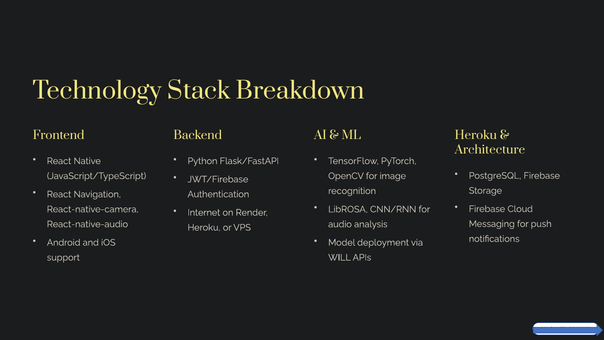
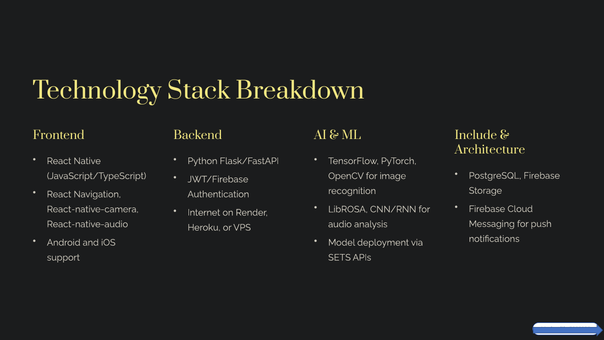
Heroku: Heroku -> Include (476, 135)
WILL: WILL -> SETS (339, 257)
